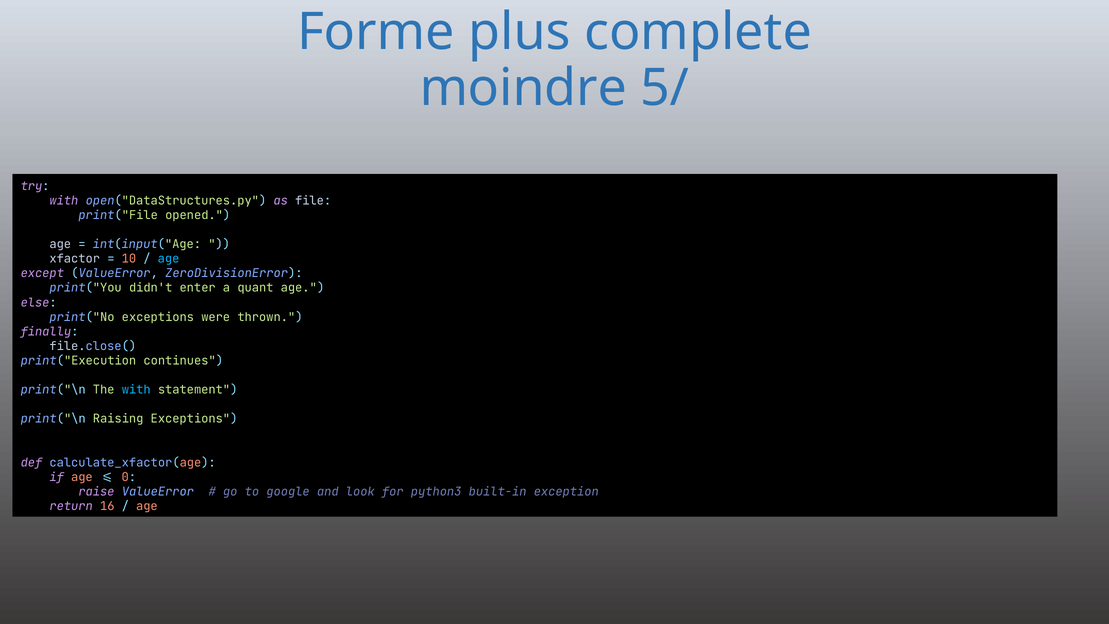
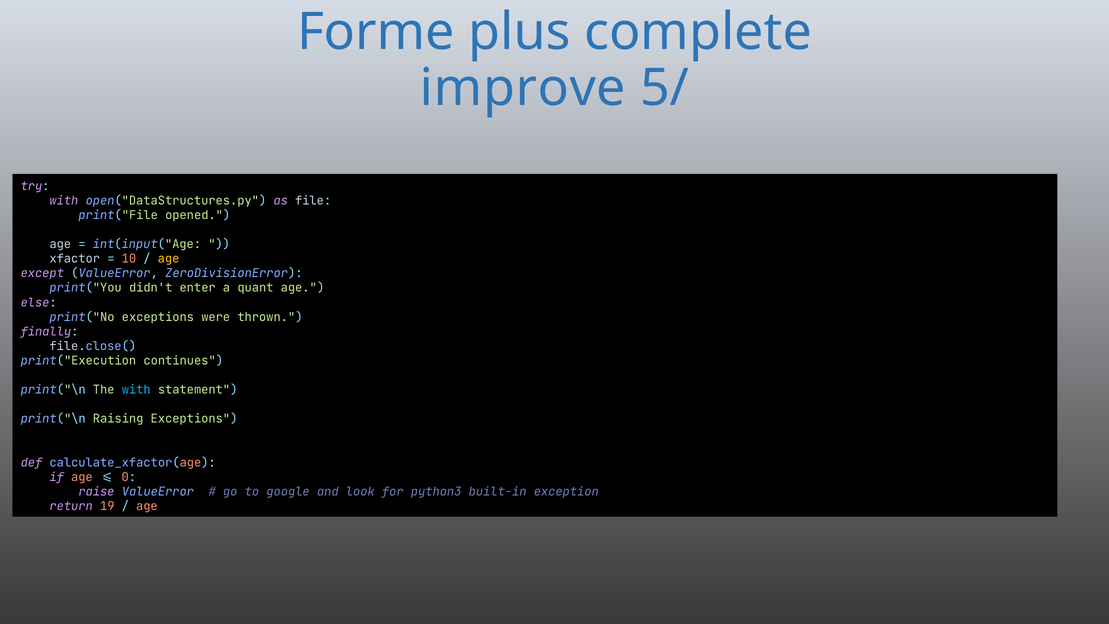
moindre: moindre -> improve (523, 88)
age colour: light blue -> yellow (169, 259)
16: 16 -> 19 (107, 506)
